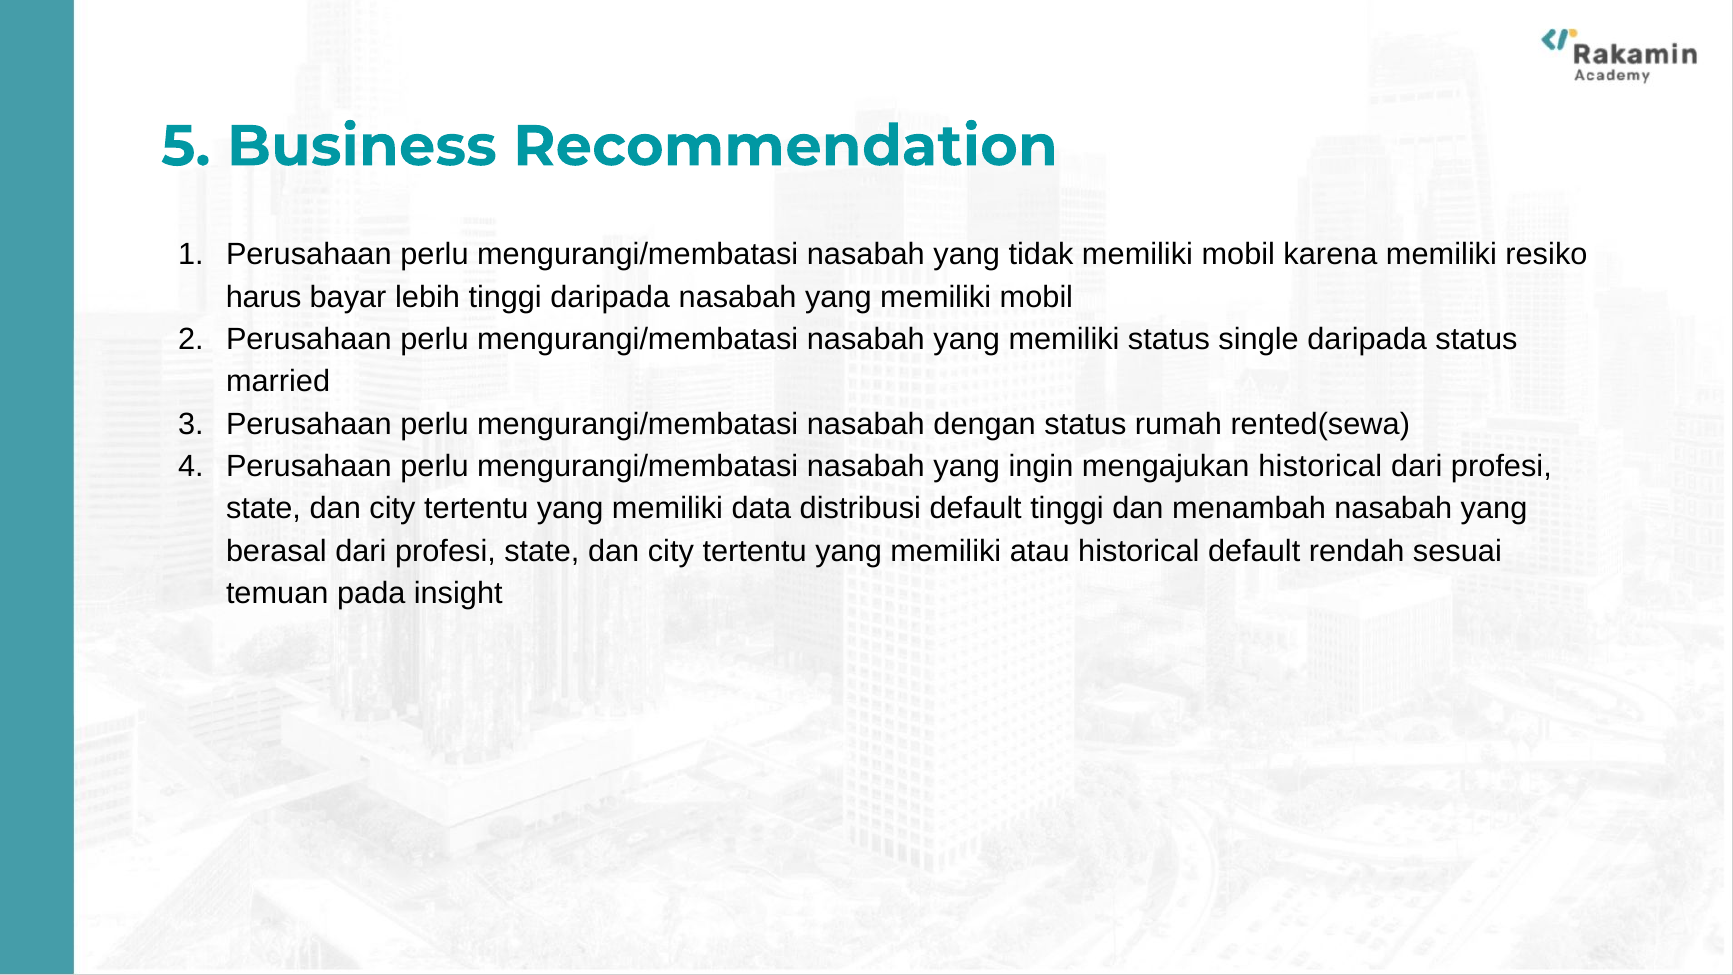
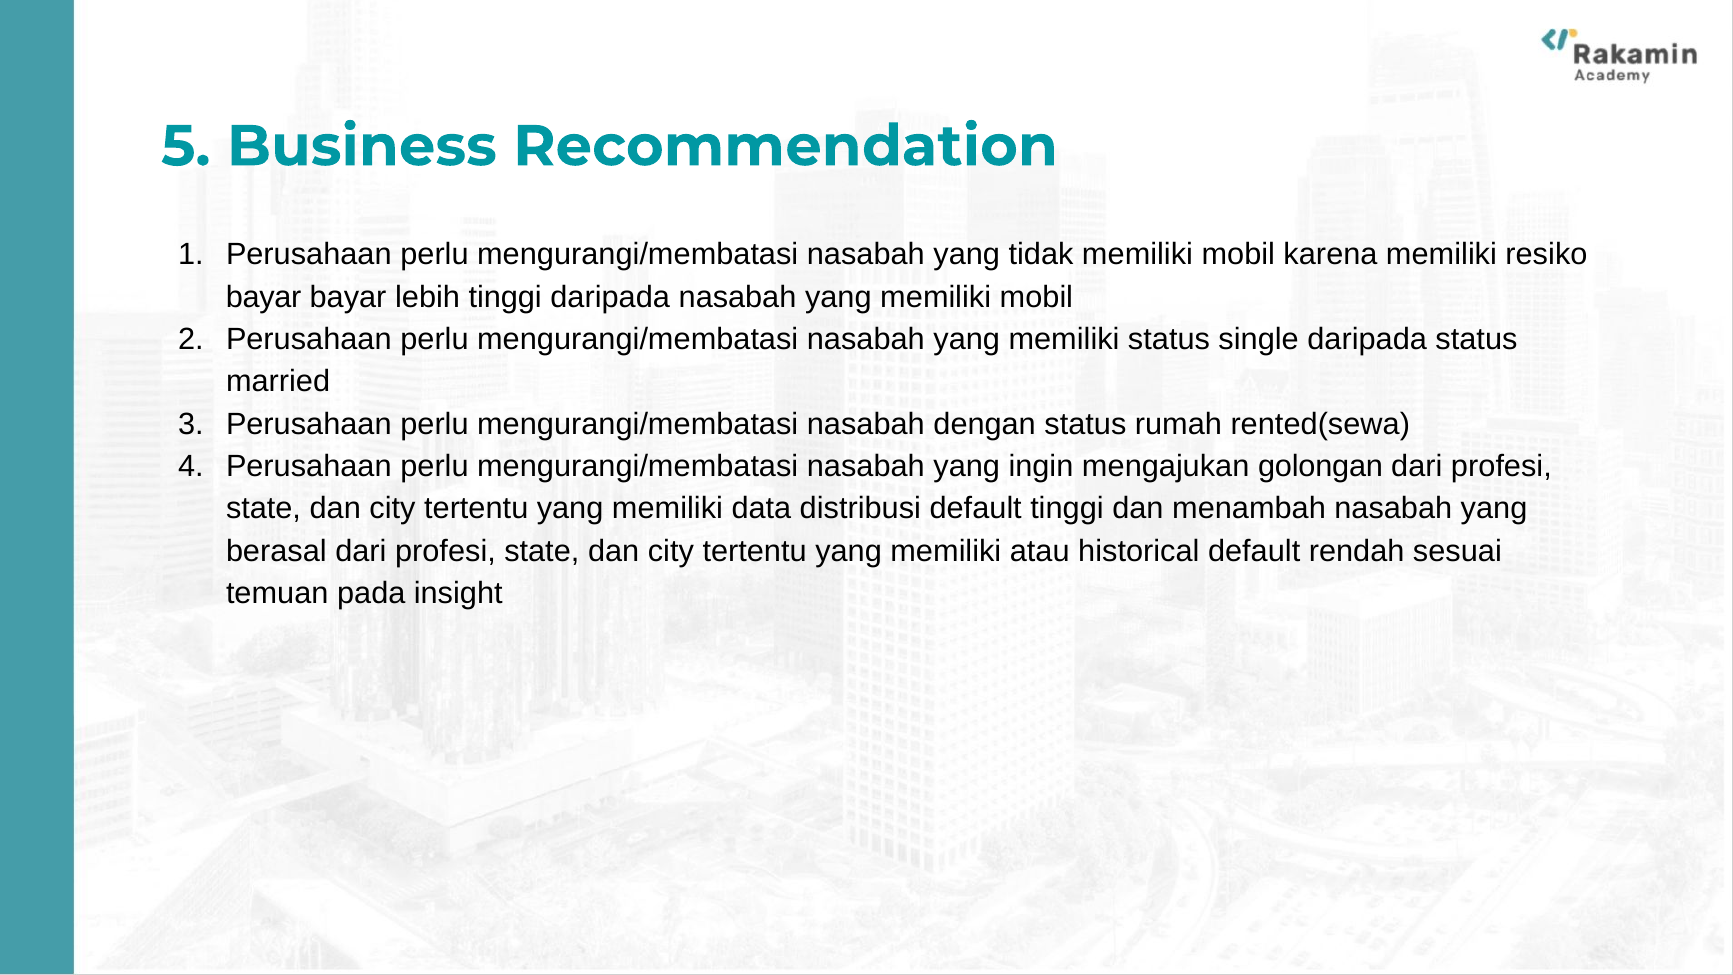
harus: harus -> bayar (264, 297)
mengajukan historical: historical -> golongan (1321, 466)
